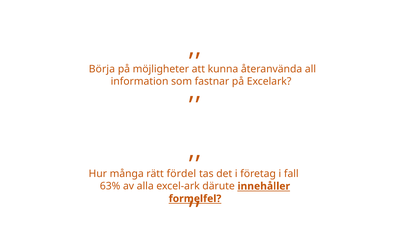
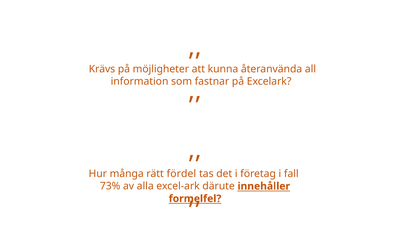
Börja: Börja -> Krävs (102, 69)
63%: 63% -> 73% (110, 186)
